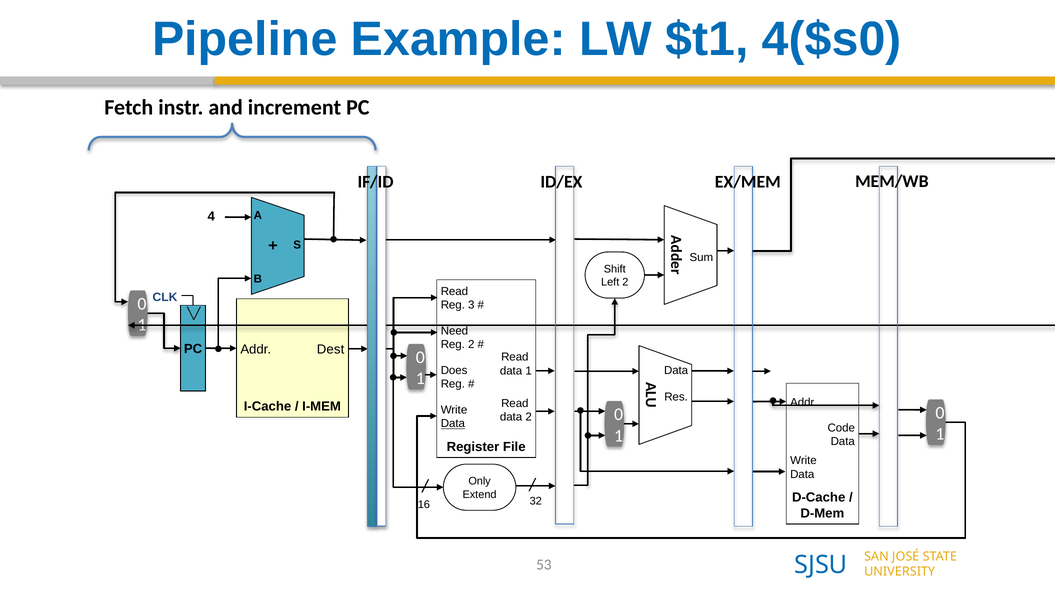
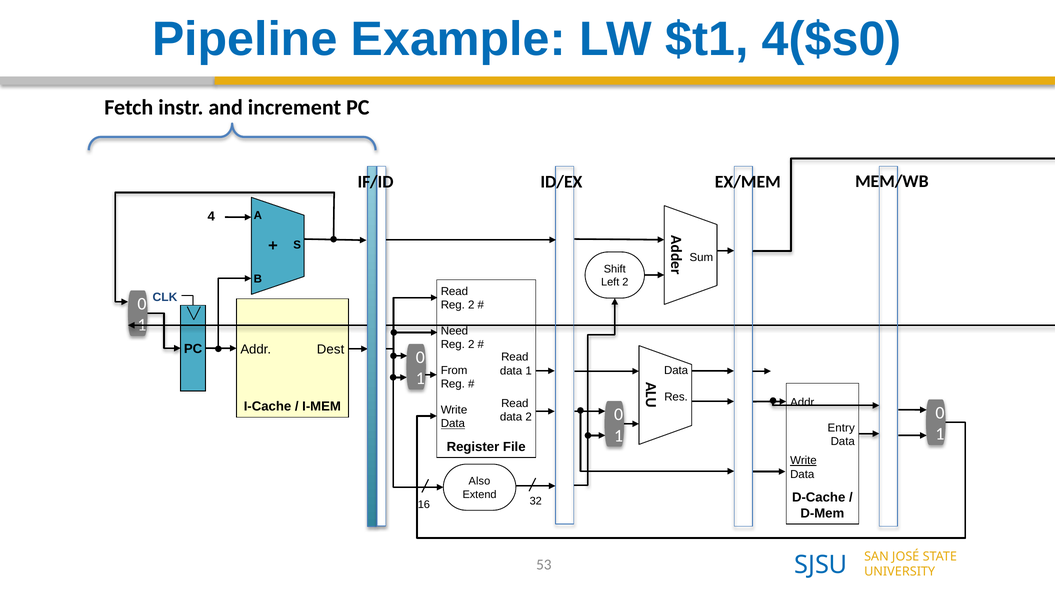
3: 3 -> 2 (471, 305)
Does: Does -> From (454, 371)
Code: Code -> Entry (841, 428)
Write underline: none -> present (803, 461)
Only: Only -> Also (479, 482)
